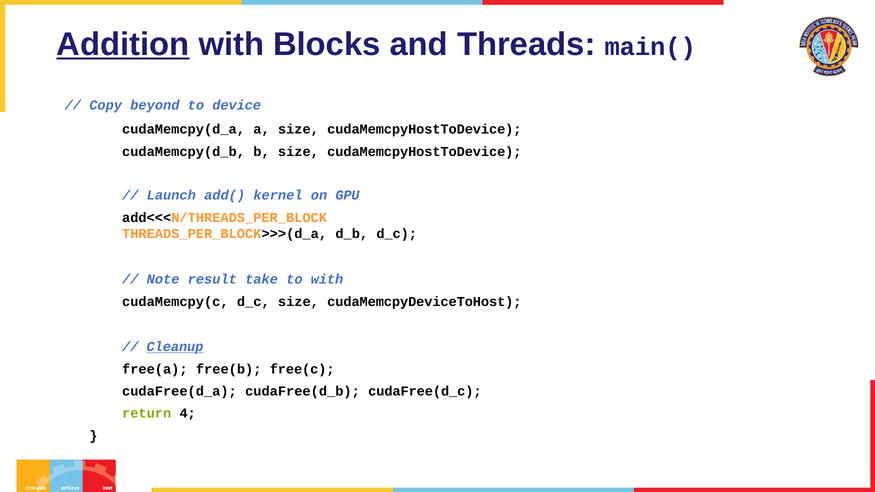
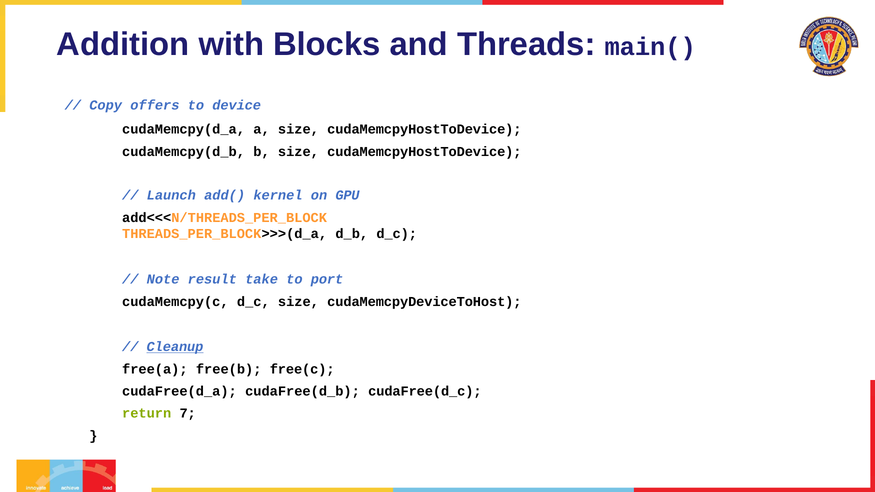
Addition underline: present -> none (123, 44)
beyond: beyond -> offers (155, 105)
to with: with -> port (327, 279)
4: 4 -> 7 (188, 414)
